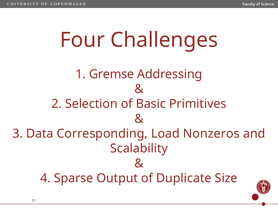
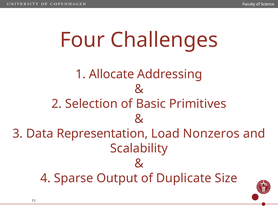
Gremse: Gremse -> Allocate (112, 74)
Corresponding: Corresponding -> Representation (102, 133)
